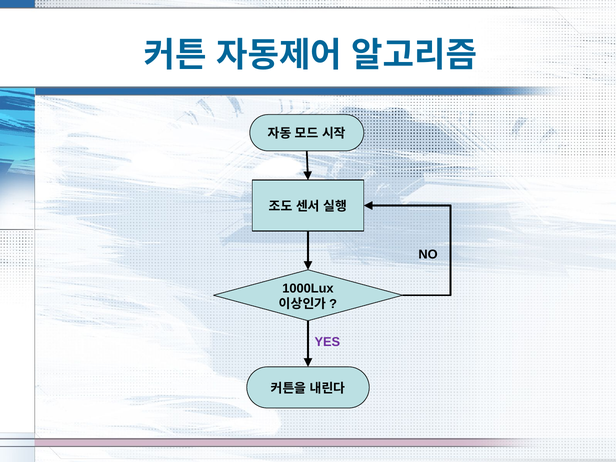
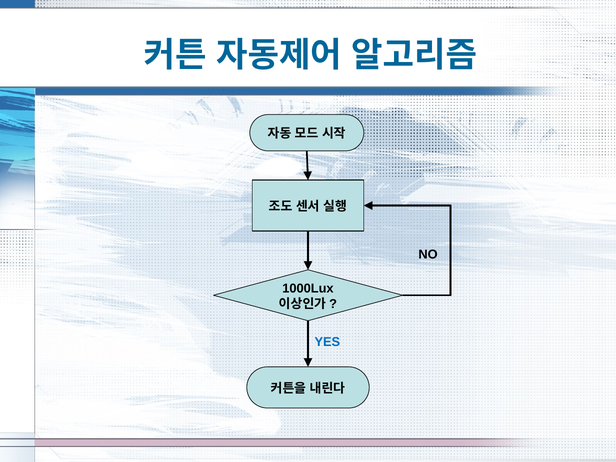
YES colour: purple -> blue (327, 342)
